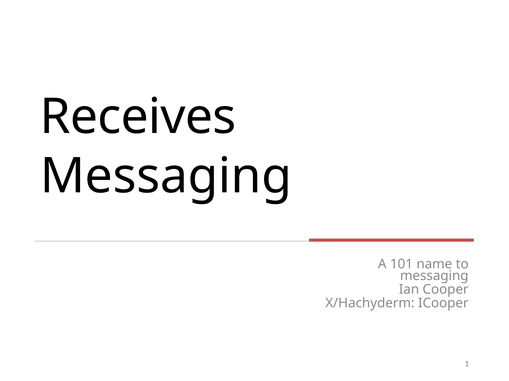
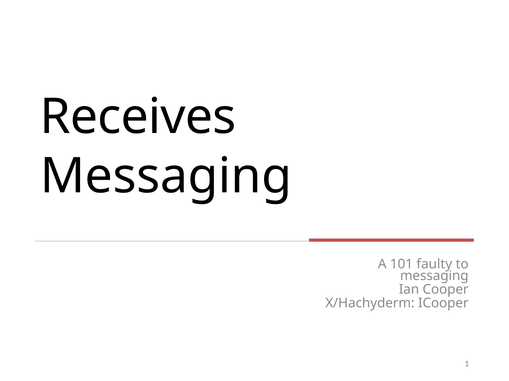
name: name -> faulty (434, 265)
